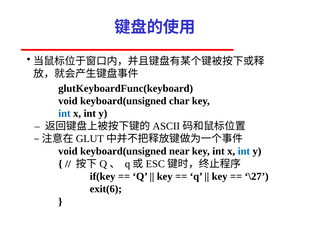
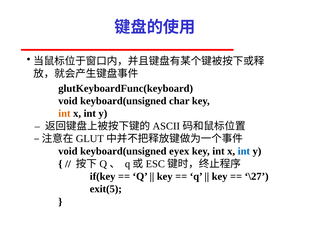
int colour: blue -> orange (64, 114)
near: near -> eyex (179, 151)
exit(6: exit(6 -> exit(5 (106, 189)
